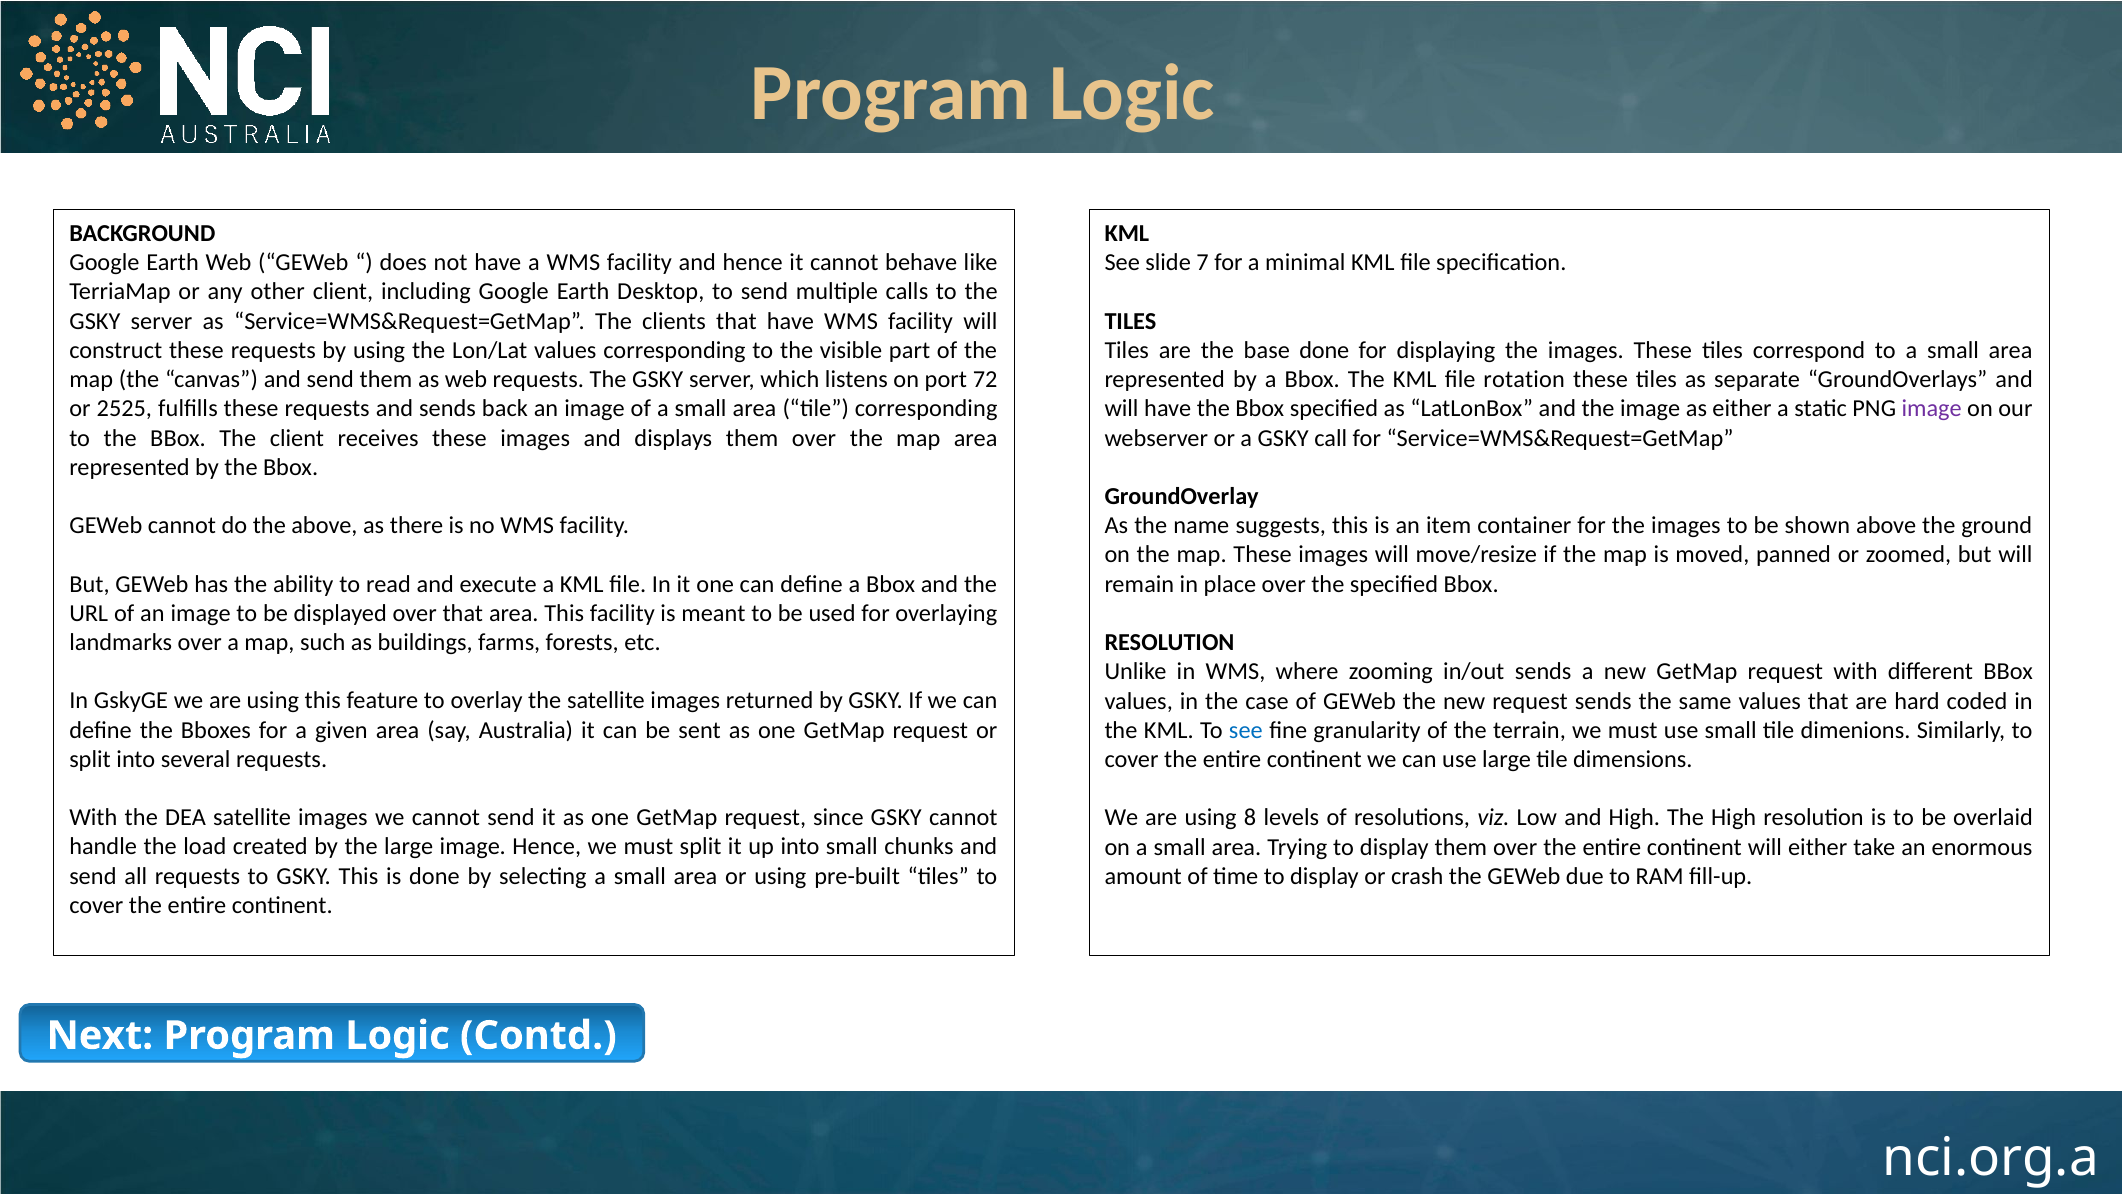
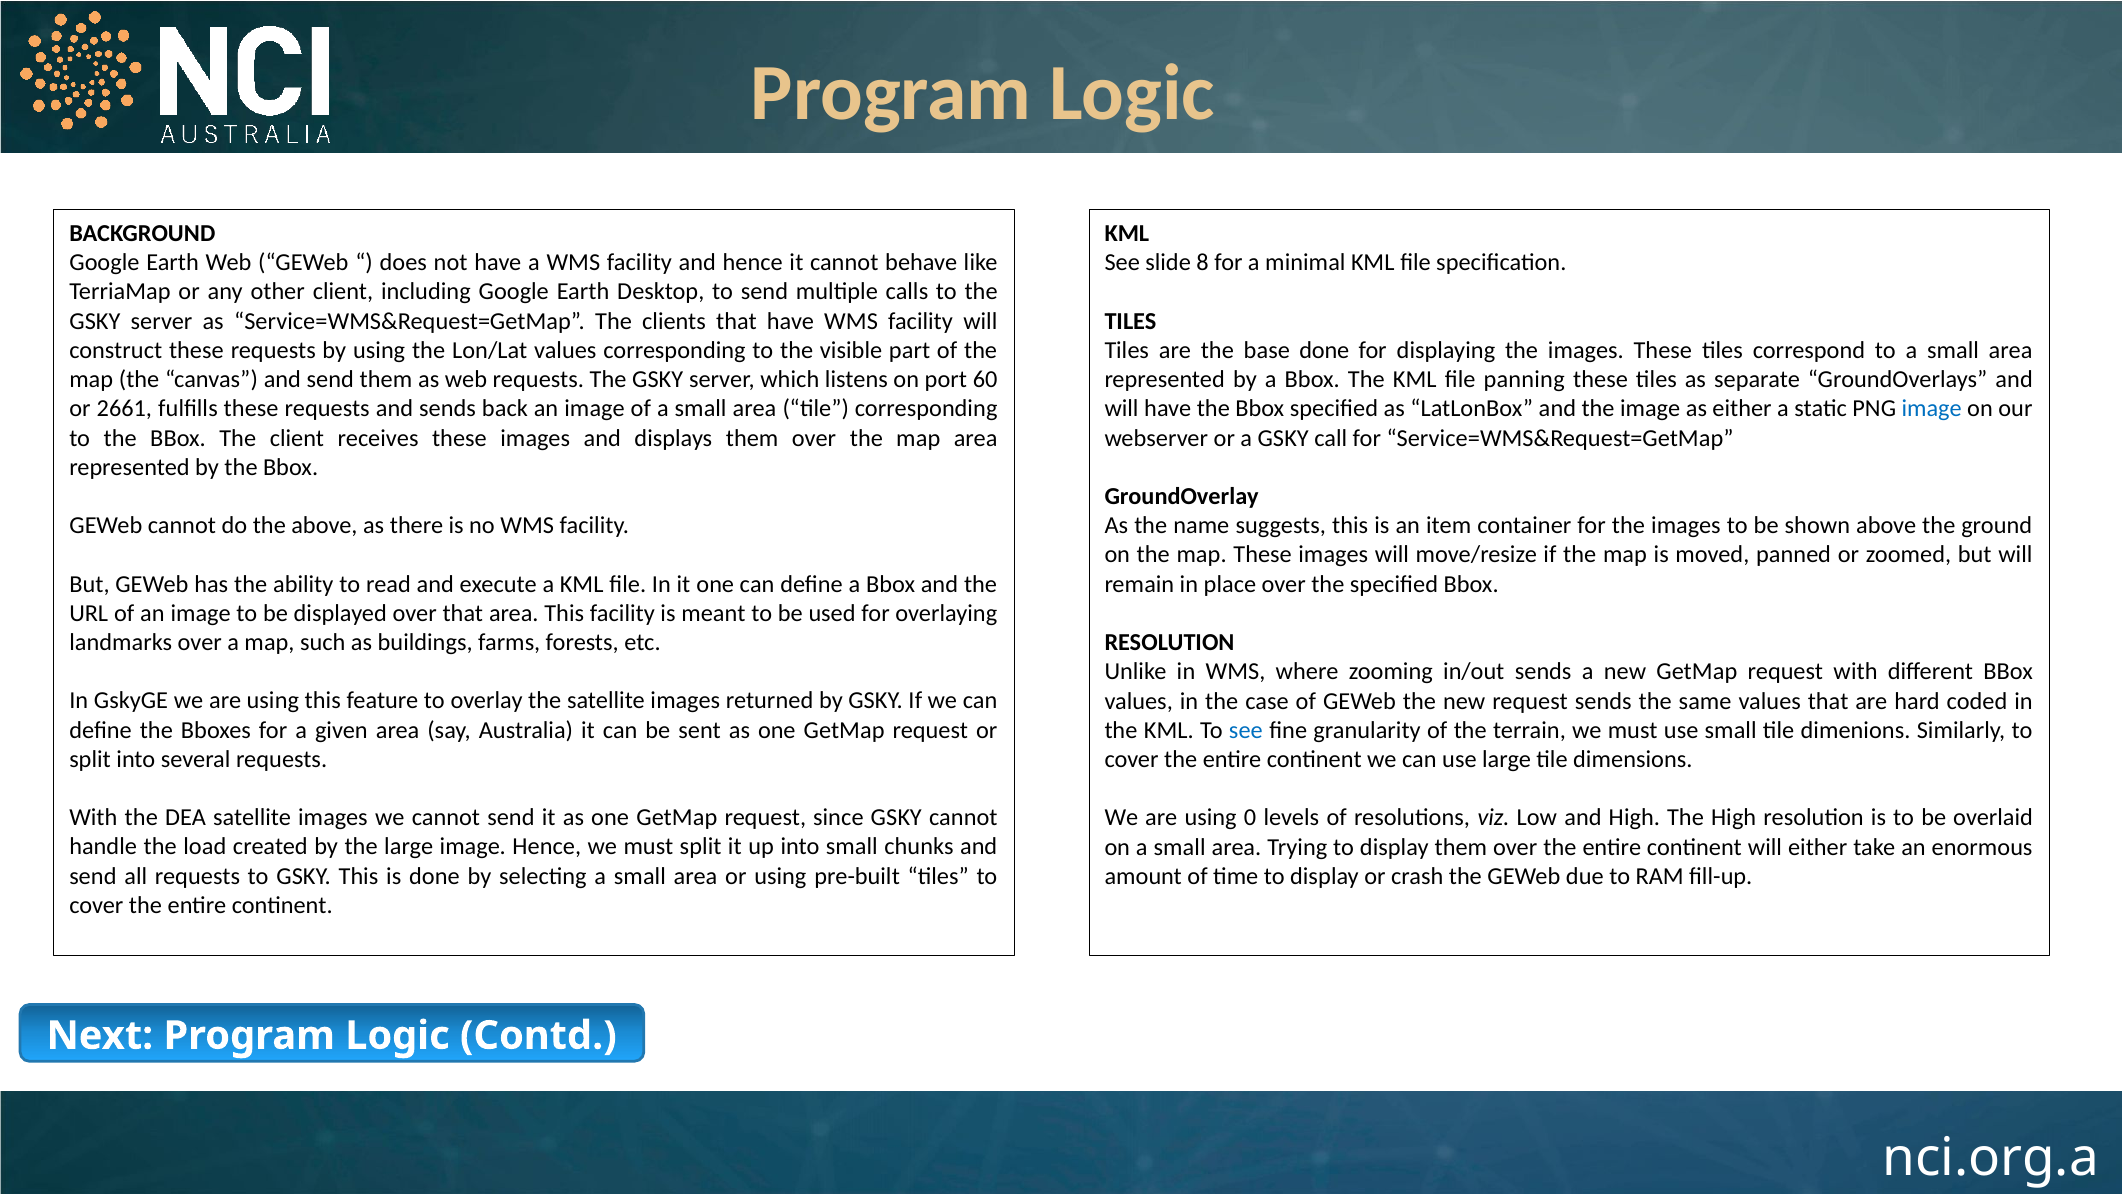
7: 7 -> 8 (1203, 263)
72: 72 -> 60 (985, 379)
rotation: rotation -> panning (1524, 380)
2525: 2525 -> 2661 (124, 409)
image colour: purple -> blue (1932, 409)
8: 8 -> 0 (1250, 818)
